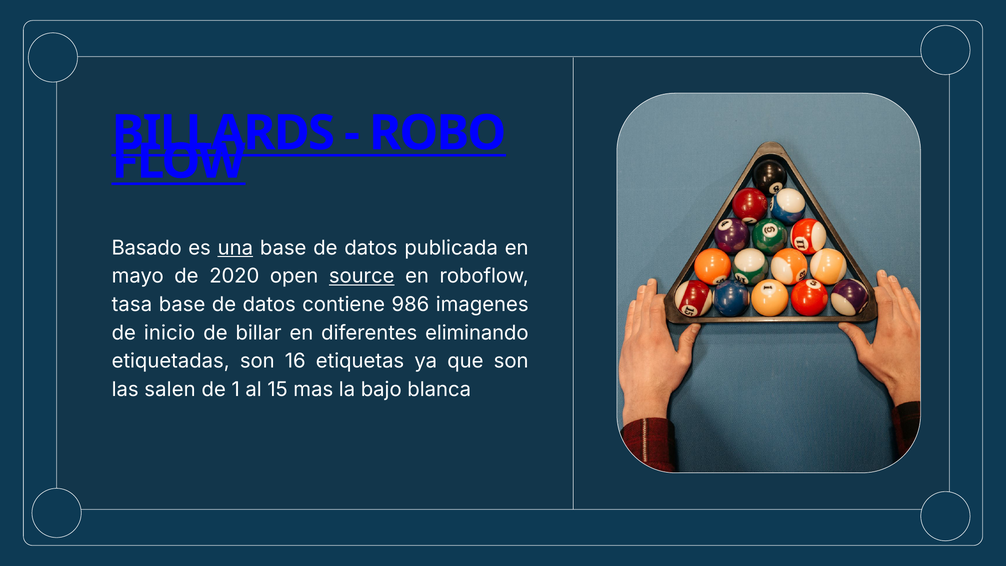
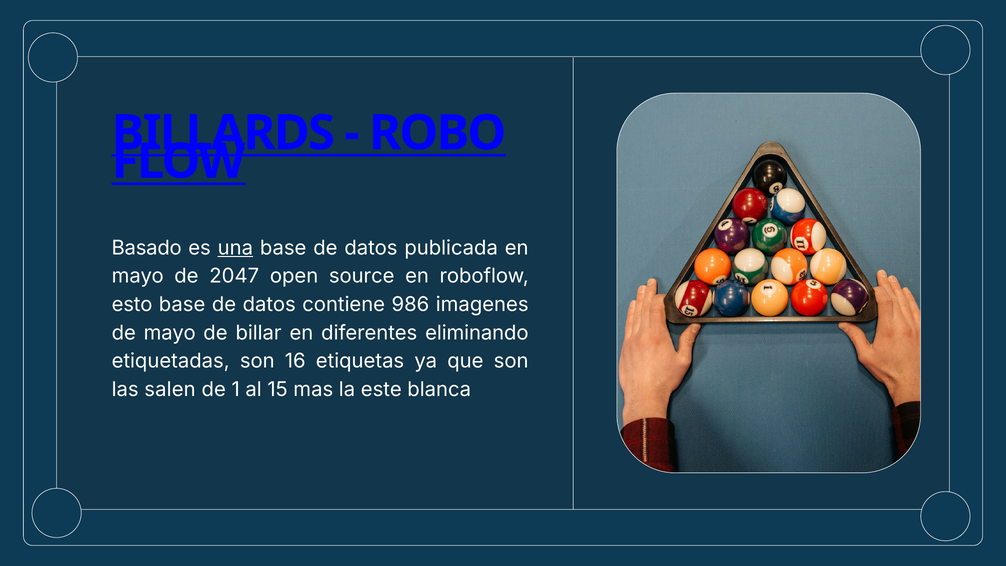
2020: 2020 -> 2047 (234, 276)
source underline: present -> none (362, 276)
tasa: tasa -> esto (132, 305)
de inicio: inicio -> mayo (170, 333)
bajo: bajo -> este (381, 390)
